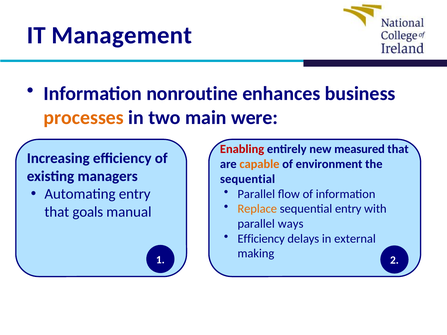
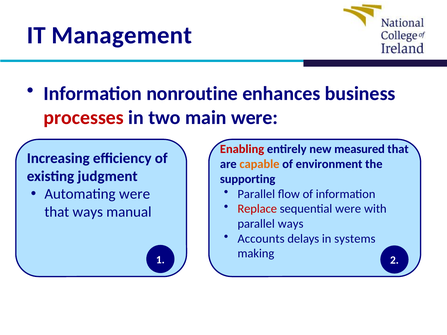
processes colour: orange -> red (84, 118)
managers: managers -> judgment (108, 176)
sequential: sequential -> supporting (248, 179)
Automating entry: entry -> were (135, 194)
Replace colour: orange -> red (257, 209)
sequential entry: entry -> were (348, 209)
that goals: goals -> ways (88, 212)
Efficiency: Efficiency -> Accounts (261, 239)
external: external -> systems (355, 239)
